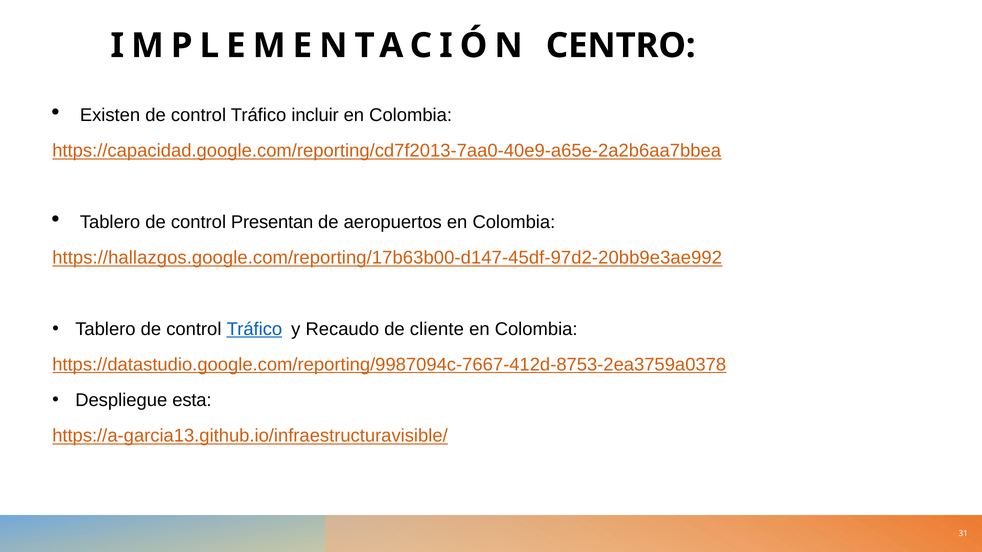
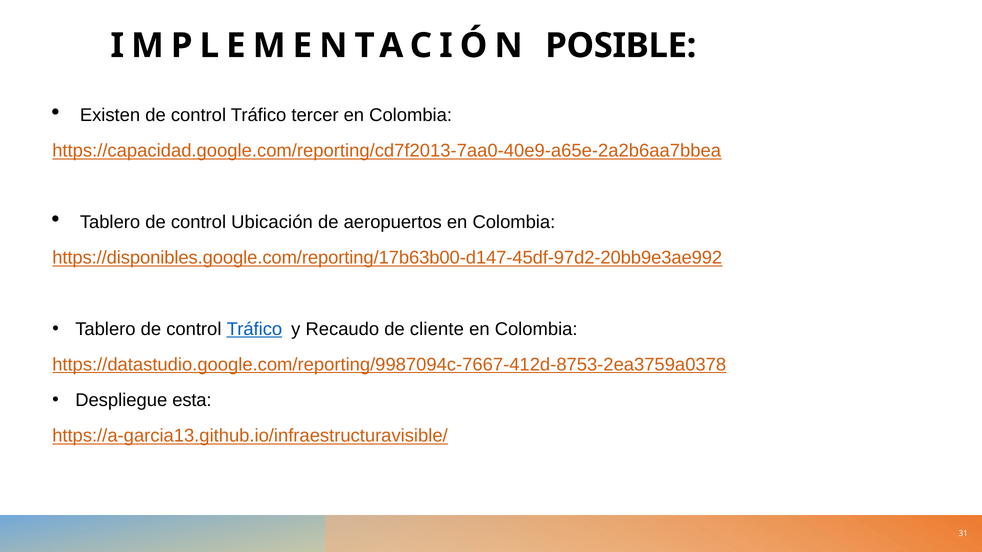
CENTRO: CENTRO -> POSIBLE (621, 46)
incluir: incluir -> tercer (315, 115)
Presentan: Presentan -> Ubicación (272, 222)
https://hallazgos.google.com/reporting/17b63b00-d147-45df-97d2-20bb9e3ae992: https://hallazgos.google.com/reporting/17b63b00-d147-45df-97d2-20bb9e3ae992 -> https://disponibles.google.com/reporting/17b63b00-d147-45df-97d2-20bb9e3ae992 (387, 258)
